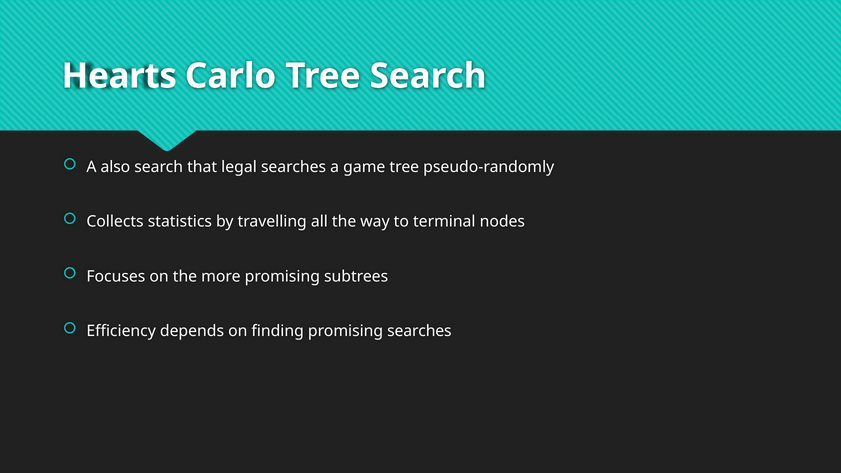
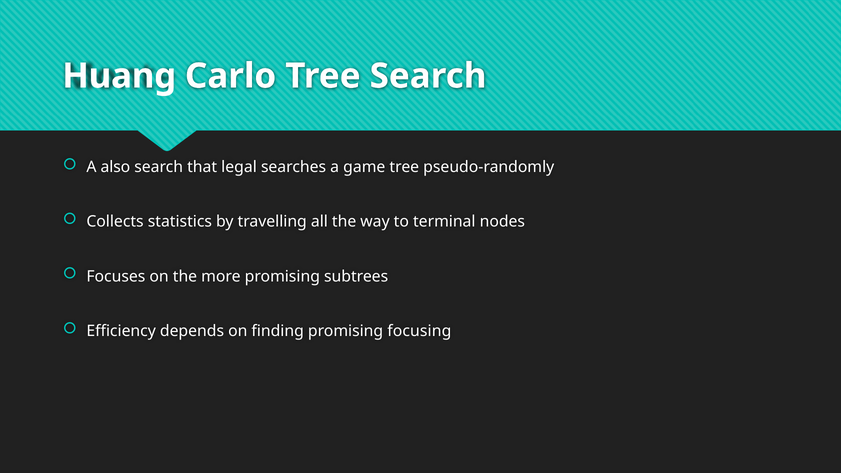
Hearts: Hearts -> Huang (119, 76)
promising searches: searches -> focusing (419, 331)
